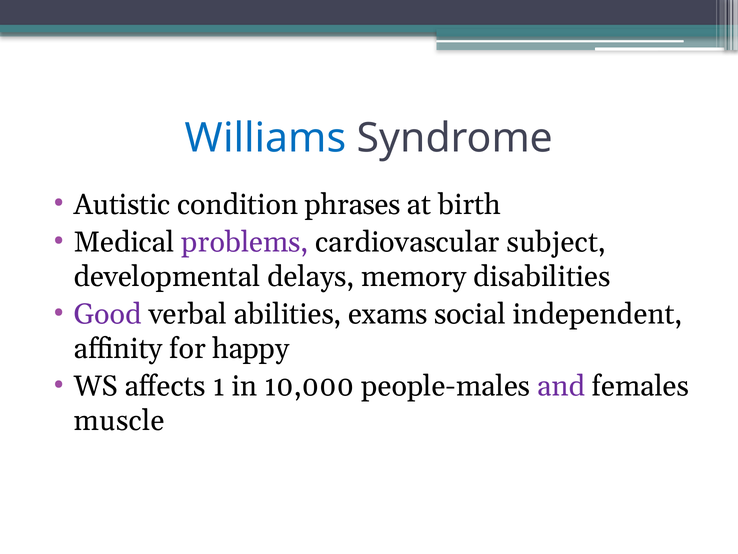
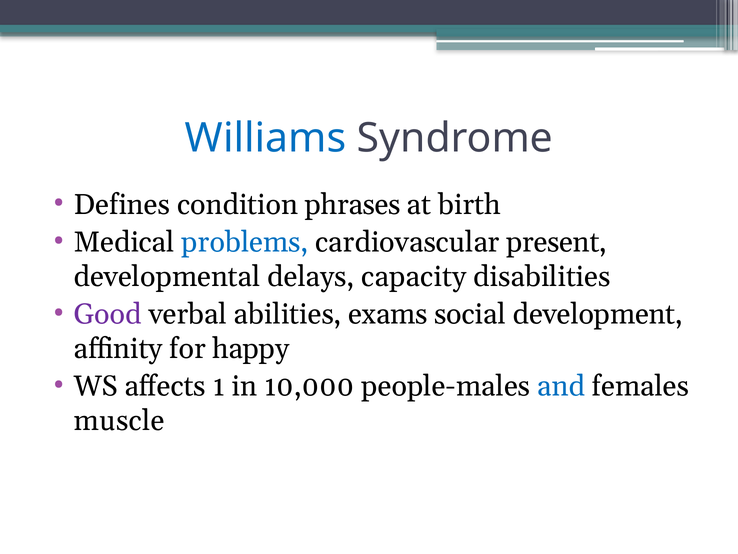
Autistic: Autistic -> Defines (122, 204)
problems colour: purple -> blue (245, 242)
subject: subject -> present (557, 242)
memory: memory -> capacity (414, 276)
independent: independent -> development (598, 314)
and colour: purple -> blue (561, 386)
